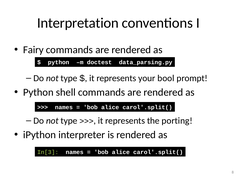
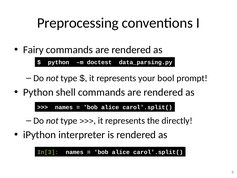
Interpretation: Interpretation -> Preprocessing (78, 23)
porting: porting -> directly (177, 120)
